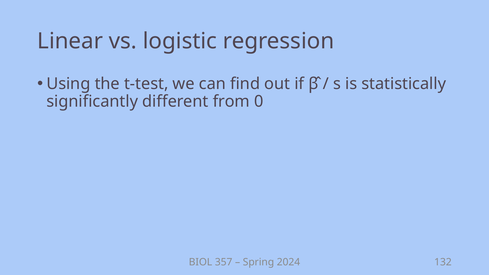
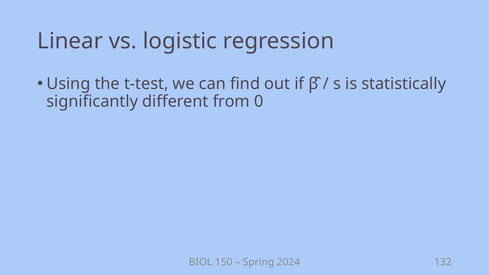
357: 357 -> 150 (224, 262)
